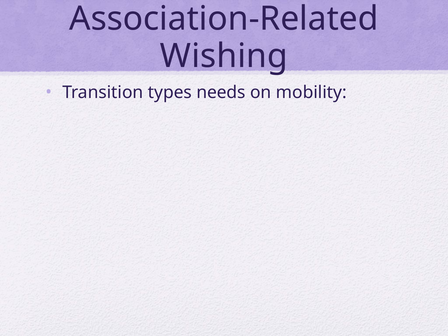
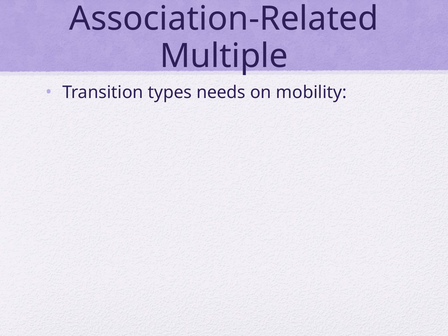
Wishing: Wishing -> Multiple (224, 56)
